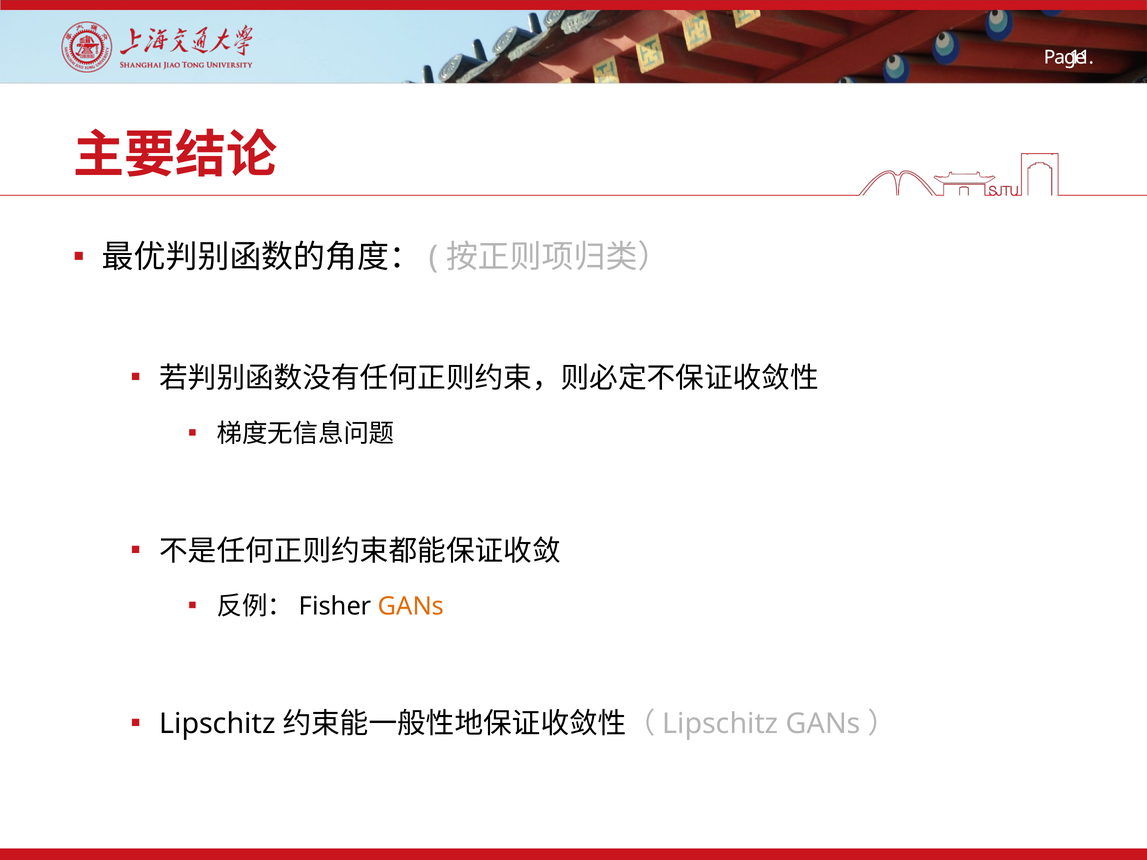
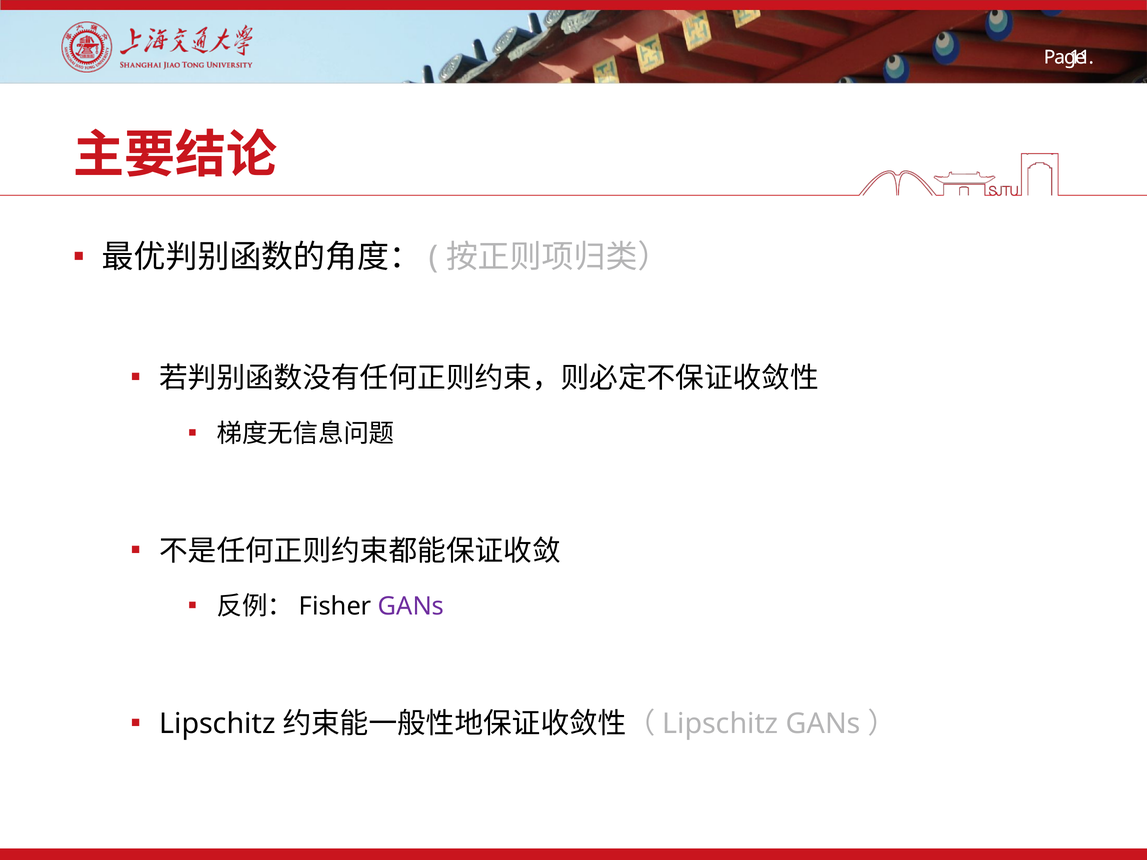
GANs colour: orange -> purple (411, 607)
